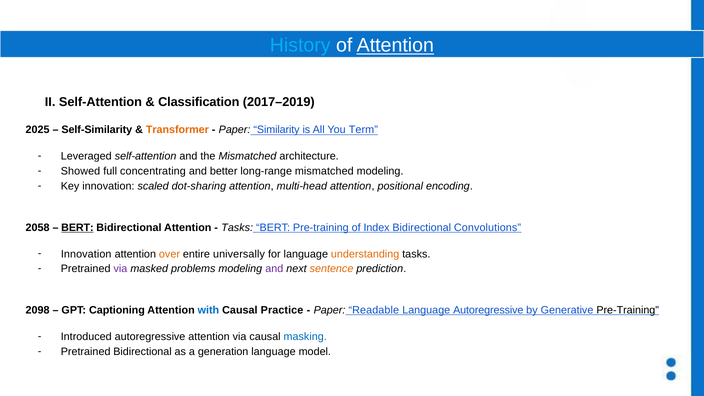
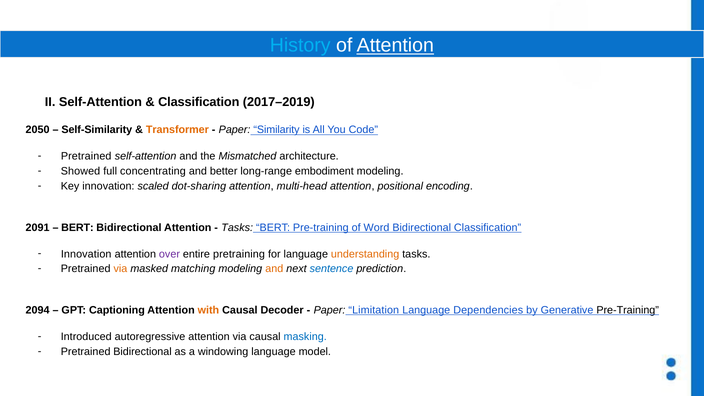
2025: 2025 -> 2050 (38, 130)
Term: Term -> Code (363, 130)
Leveraged: Leveraged -> Pretrained (86, 156)
long-range mismatched: mismatched -> embodiment (324, 171)
2058: 2058 -> 2091 (38, 227)
BERT underline: present -> none (77, 227)
Index: Index -> Word (376, 227)
Bidirectional Convolutions: Convolutions -> Classification (488, 227)
over colour: orange -> purple (169, 254)
universally: universally -> pretraining (239, 254)
via colour: purple -> orange (120, 269)
problems: problems -> matching (193, 269)
and colour: purple -> orange (274, 269)
sentence colour: orange -> blue (331, 269)
2098: 2098 -> 2094 (38, 310)
with colour: blue -> orange (208, 310)
Practice: Practice -> Decoder (282, 310)
Readable: Readable -> Limitation (374, 310)
Language Autoregressive: Autoregressive -> Dependencies (488, 310)
generation: generation -> windowing (223, 352)
